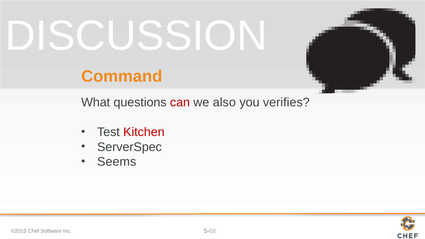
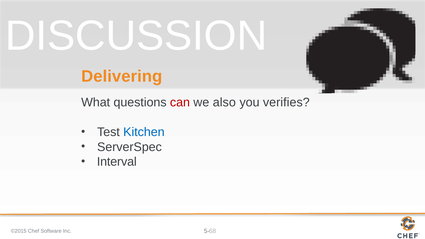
Command: Command -> Delivering (122, 77)
Kitchen colour: red -> blue (144, 132)
Seems: Seems -> Interval (117, 162)
